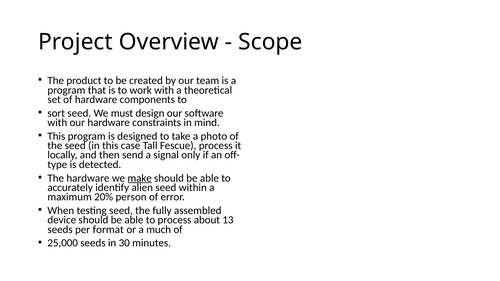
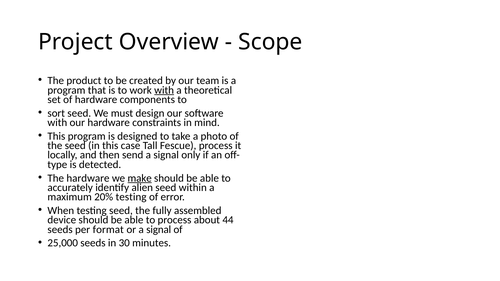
with underline: none -> present (164, 90)
20% person: person -> testing (131, 197)
13: 13 -> 44 (228, 220)
or a much: much -> signal (159, 230)
